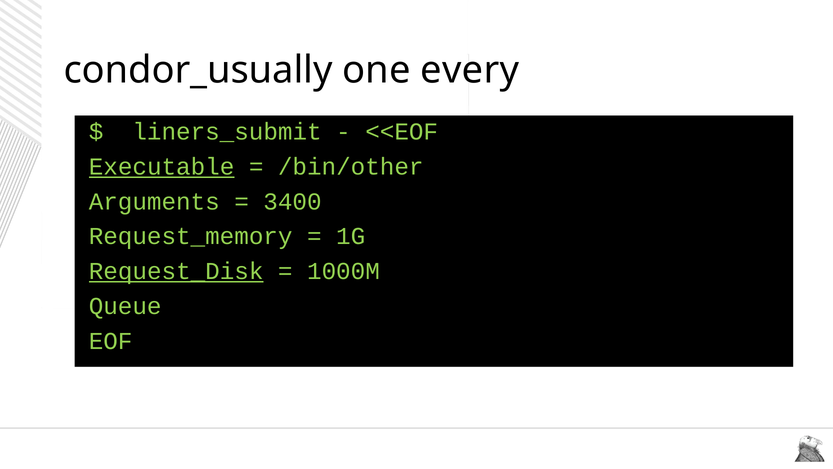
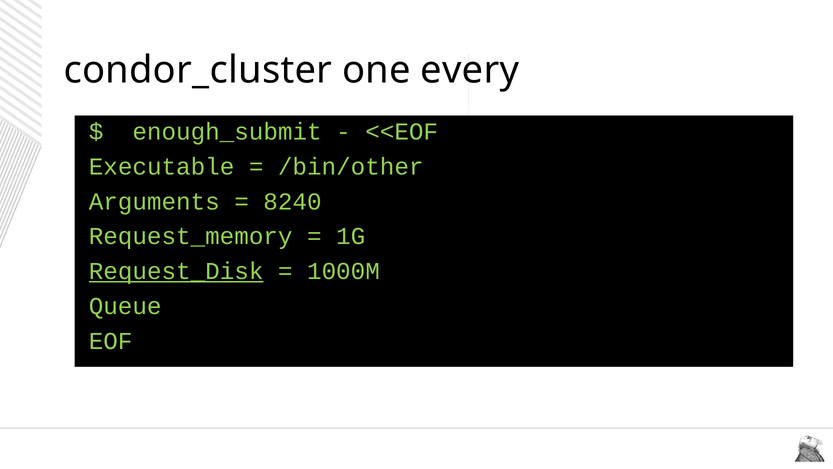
condor_usually: condor_usually -> condor_cluster (198, 70)
liners_submit: liners_submit -> enough_submit (227, 132)
Executable underline: present -> none (162, 166)
3400: 3400 -> 8240 (292, 201)
